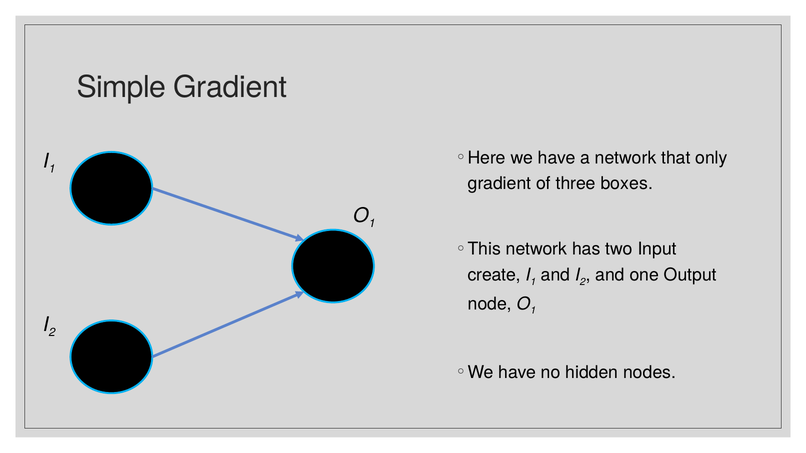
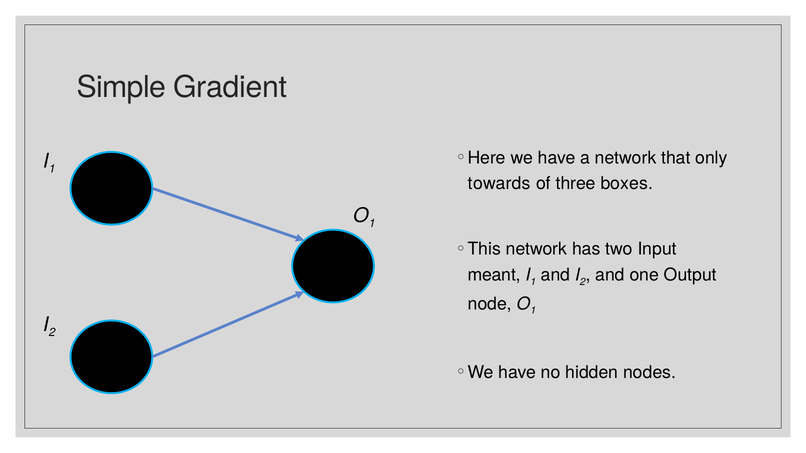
gradient: gradient -> towards (499, 183)
create: create -> meant (494, 275)
